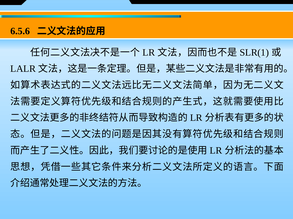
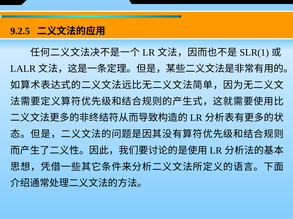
6.5.6: 6.5.6 -> 9.2.5 (20, 31)
